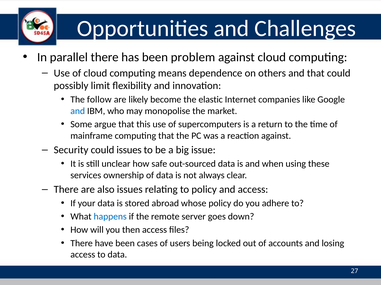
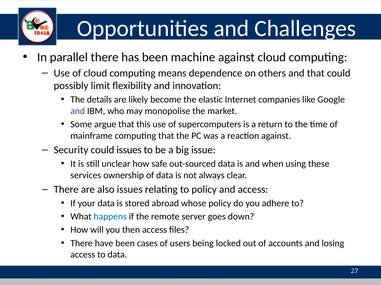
problem: problem -> machine (193, 57)
follow: follow -> details (99, 100)
and colour: blue -> purple (78, 111)
